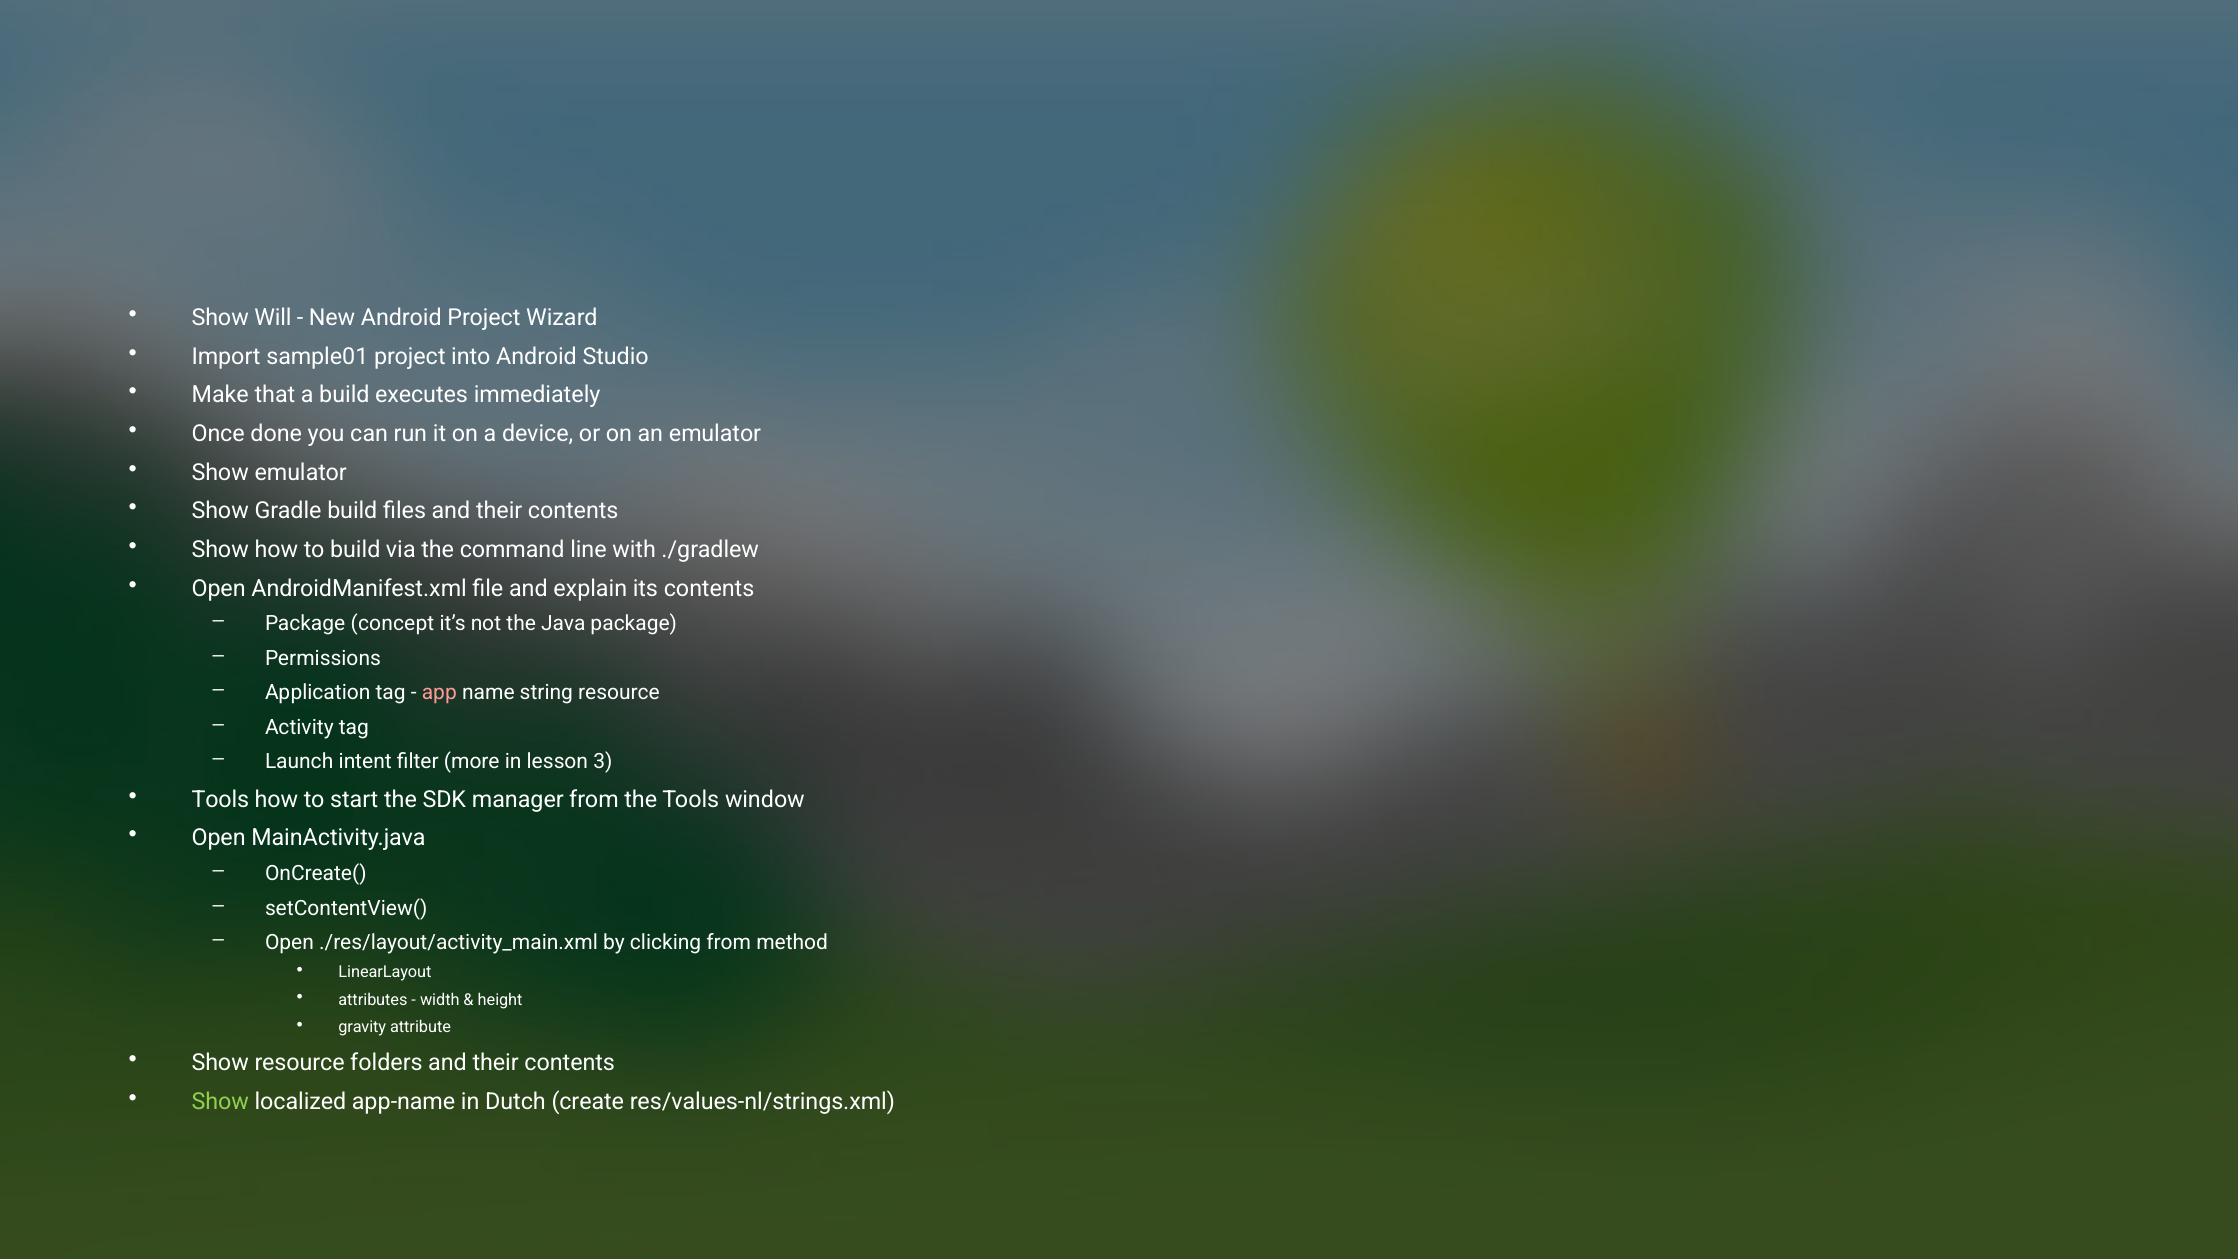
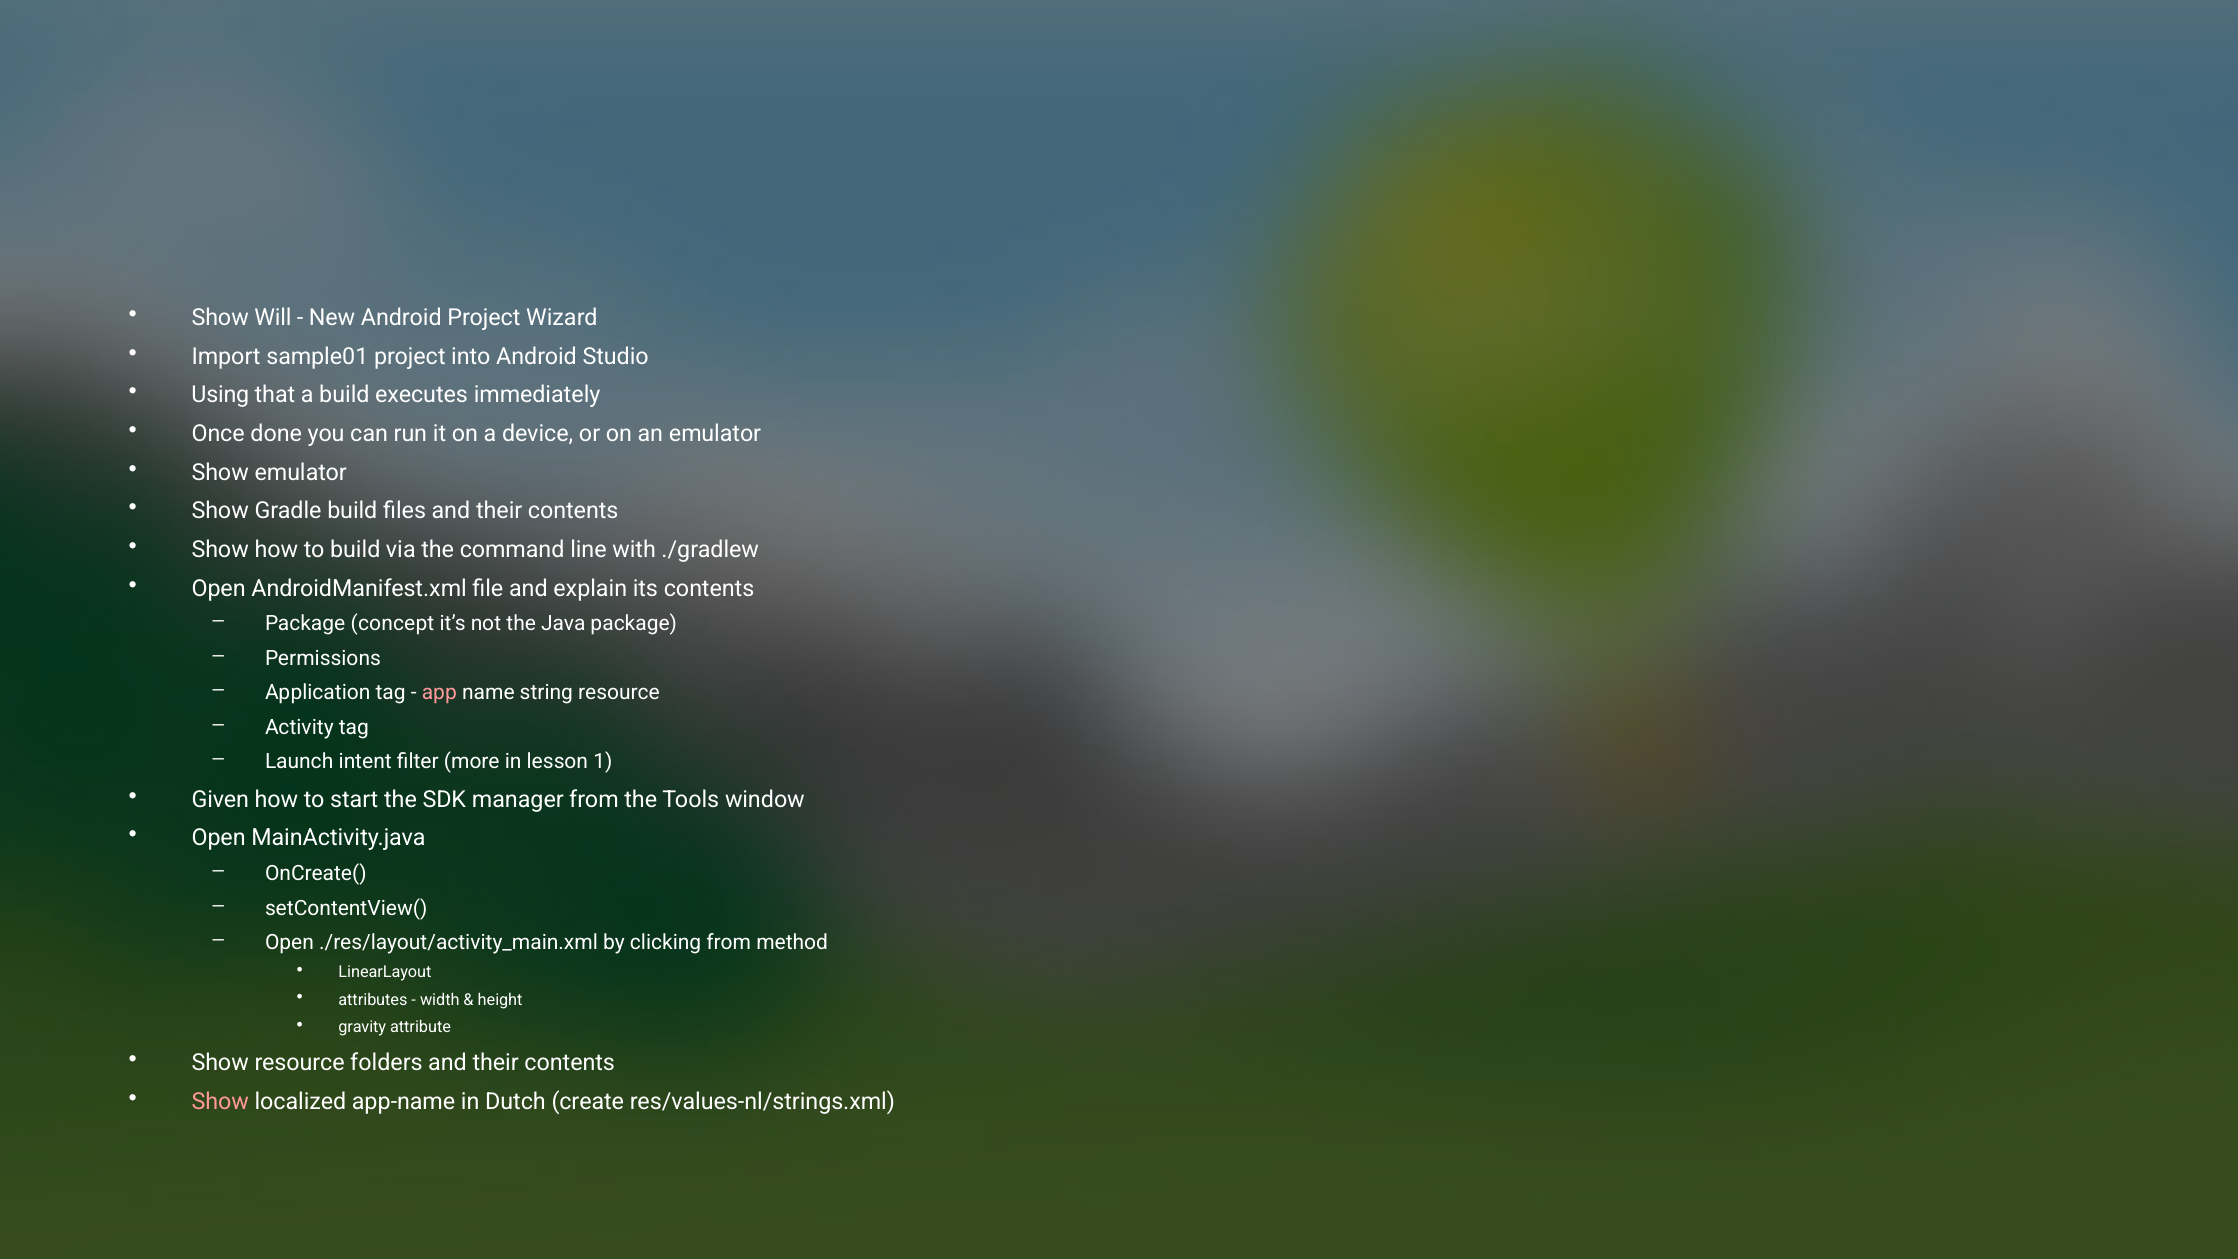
Make: Make -> Using (220, 395)
3: 3 -> 1 (603, 762)
Tools: Tools -> Given (220, 799)
Show colour: light green -> pink (220, 1102)
